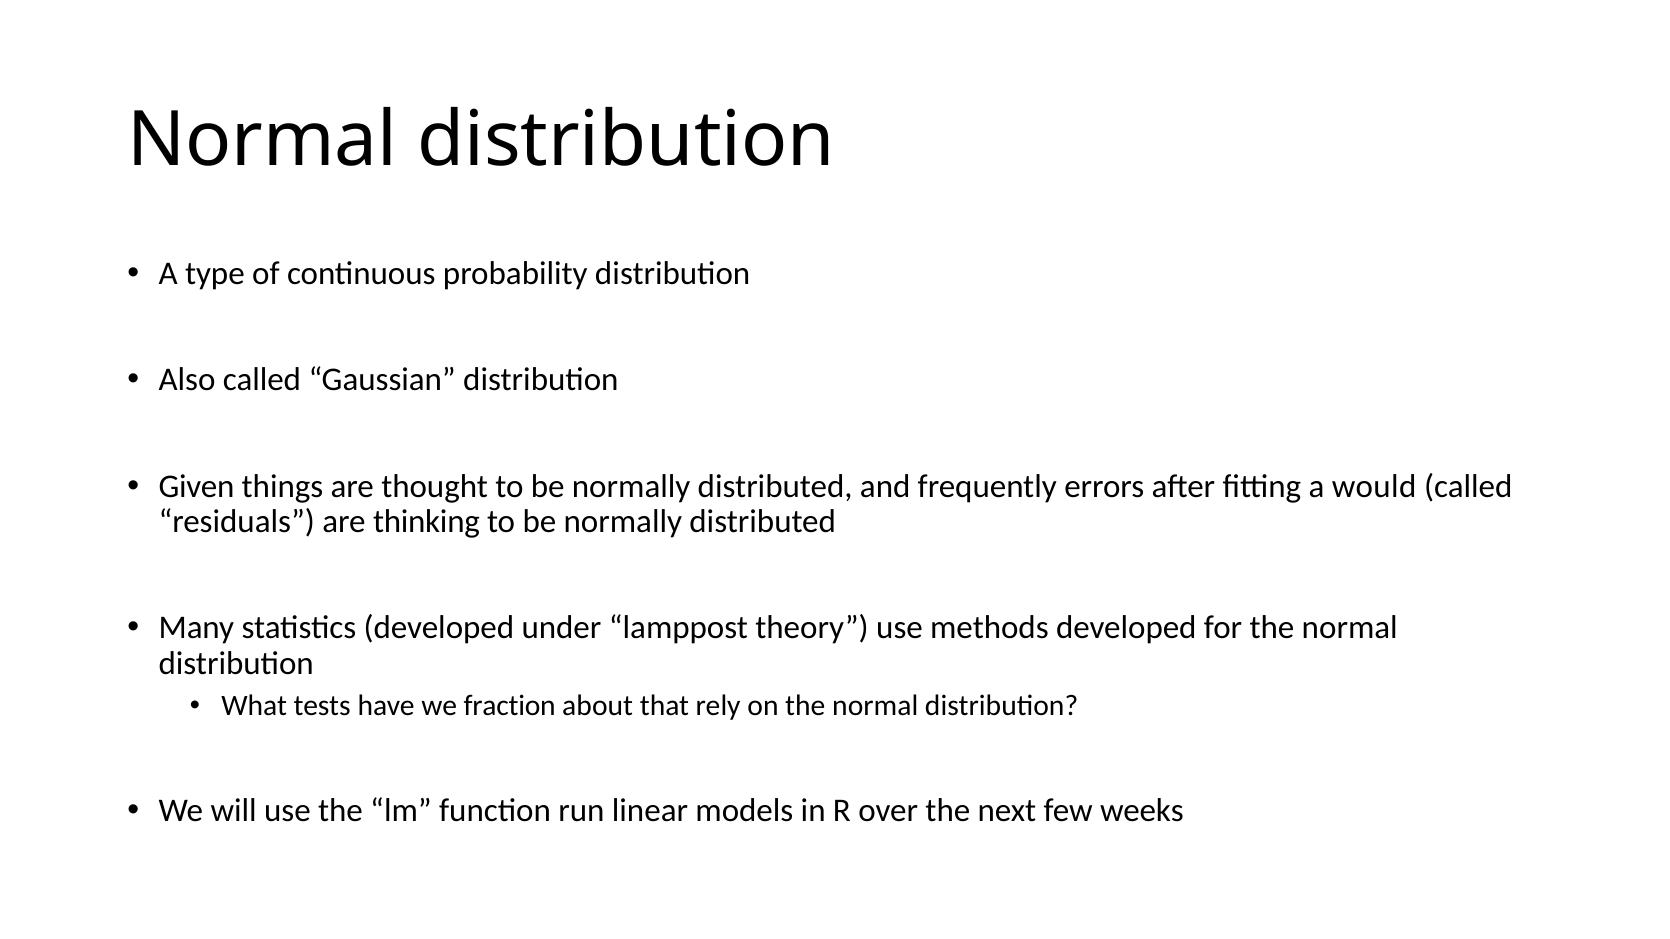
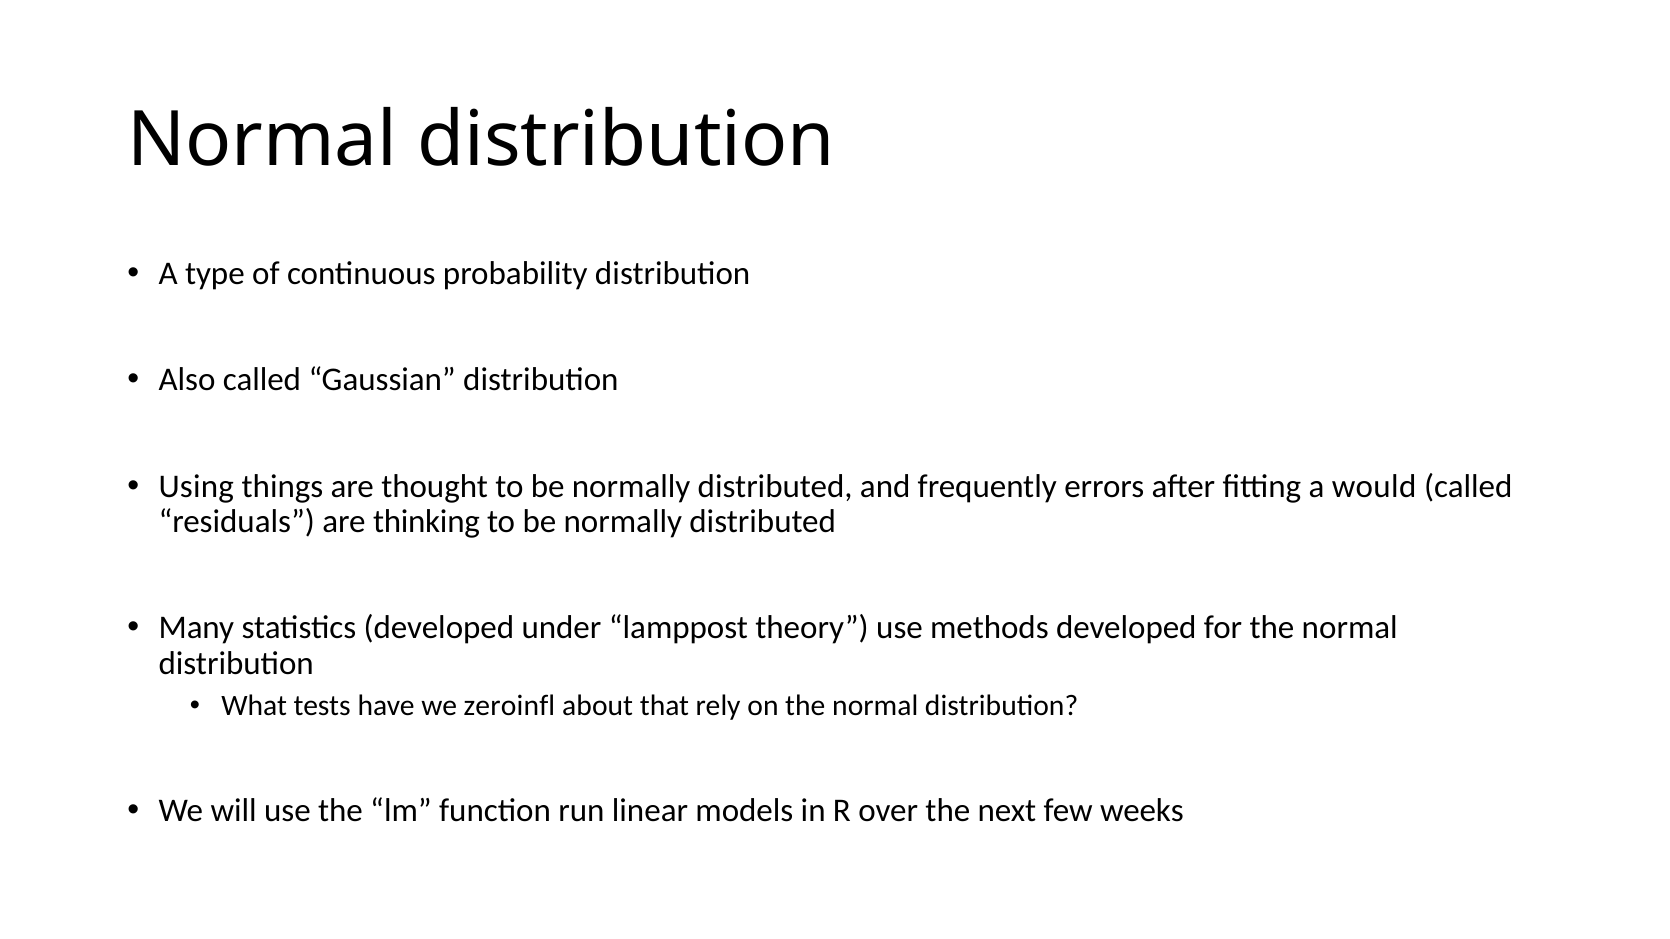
Given: Given -> Using (196, 486)
fraction: fraction -> zeroinfl (509, 706)
